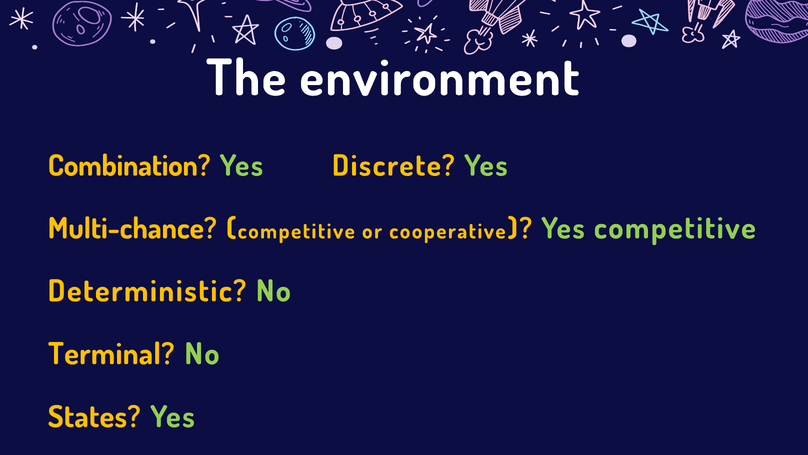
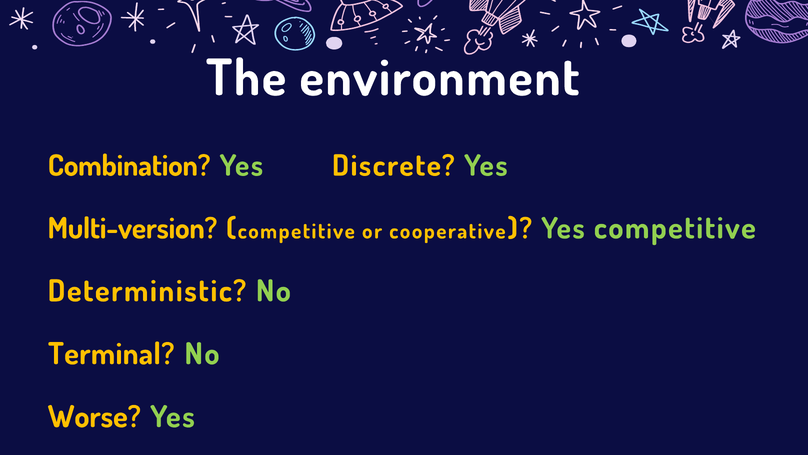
Multi-chance: Multi-chance -> Multi-version (132, 228)
States: States -> Worse (94, 417)
